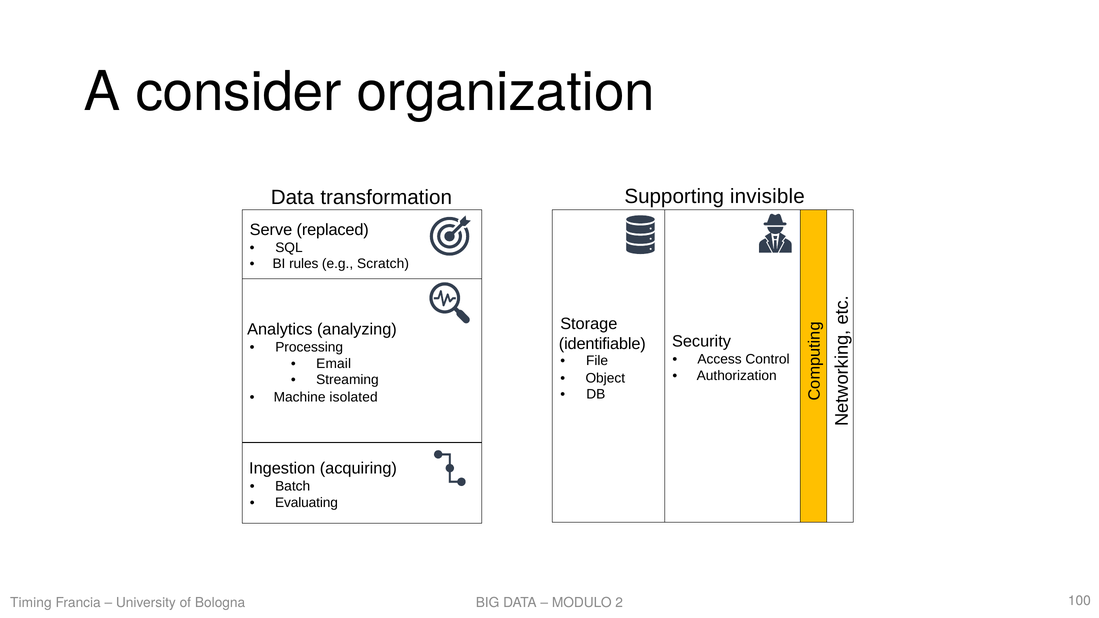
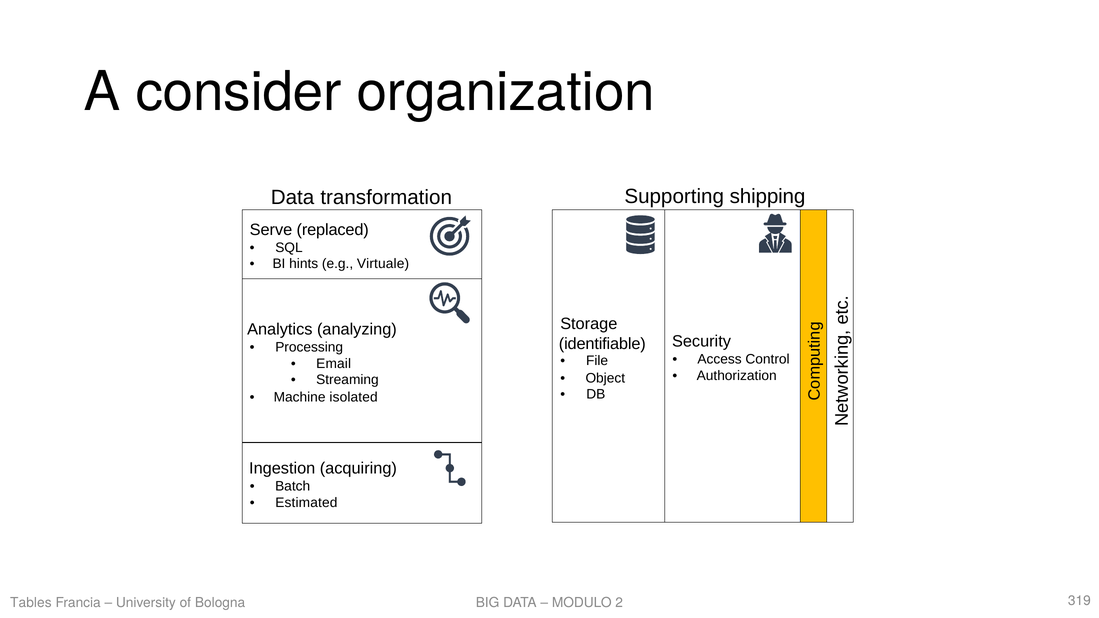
invisible: invisible -> shipping (768, 197)
rules: rules -> hints (304, 264)
Scratch: Scratch -> Virtuale (383, 264)
Evaluating: Evaluating -> Estimated (306, 503)
Timing: Timing -> Tables (31, 603)
100: 100 -> 319 (1079, 601)
